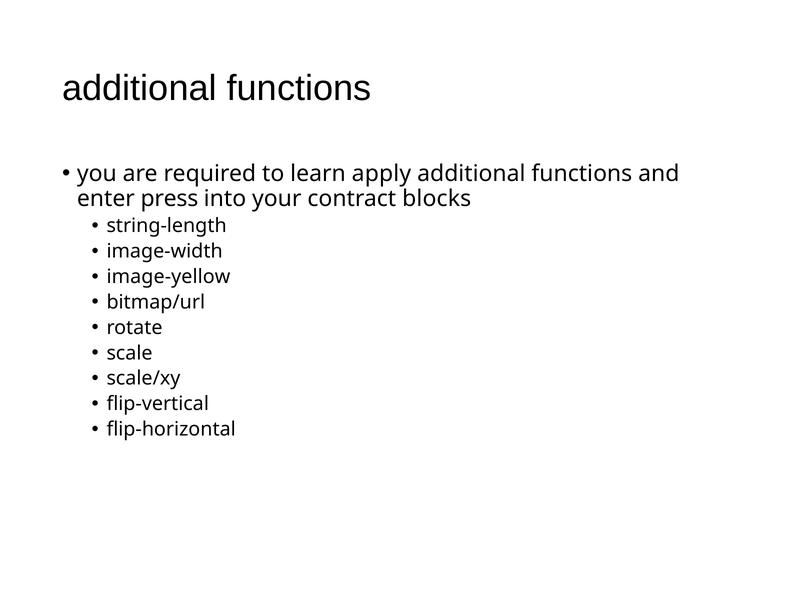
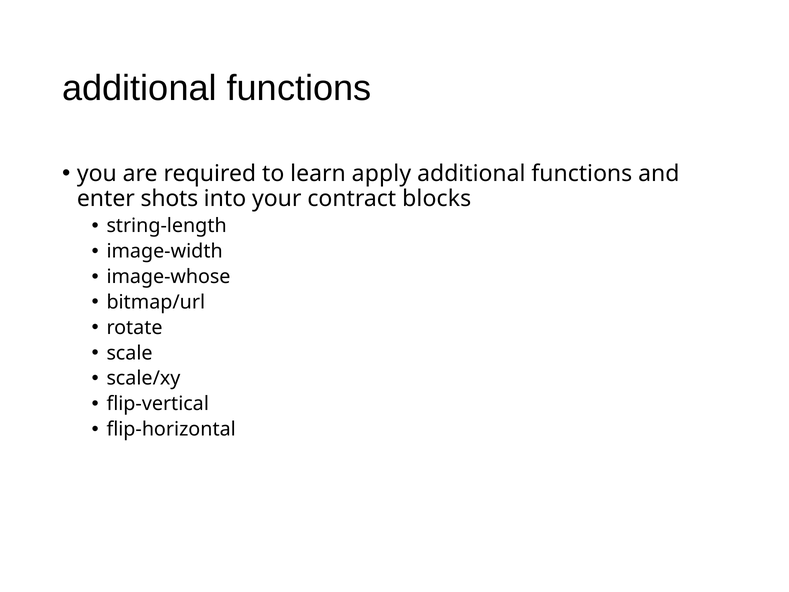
press: press -> shots (169, 199)
image-yellow: image-yellow -> image-whose (169, 277)
